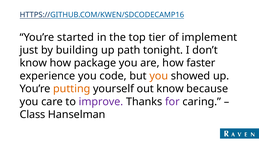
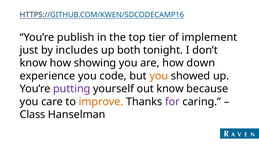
started: started -> publish (76, 37)
building: building -> includes (77, 50)
path: path -> both (129, 50)
package: package -> showing (95, 63)
faster: faster -> down (201, 63)
putting colour: orange -> purple (72, 89)
improve colour: purple -> orange (101, 102)
